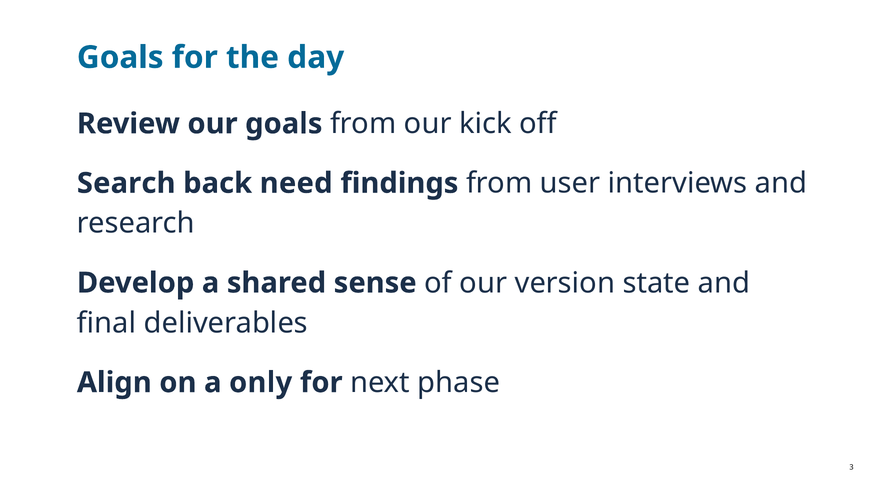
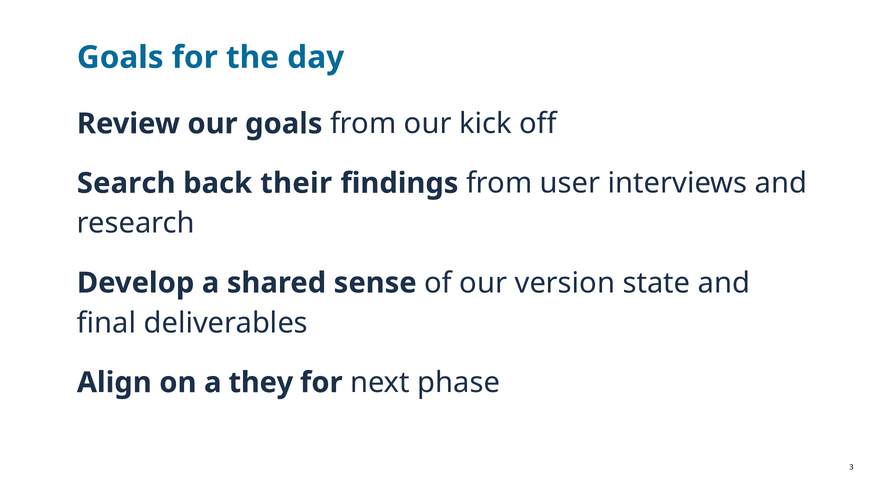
need: need -> their (296, 183)
only: only -> they (261, 383)
